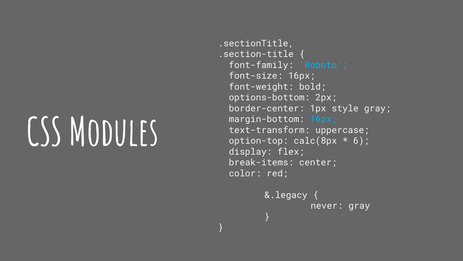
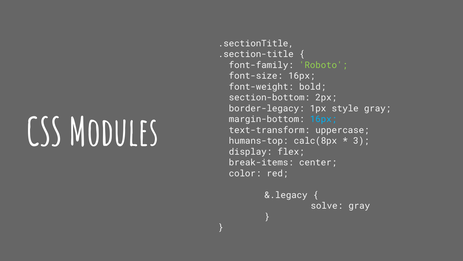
Roboto colour: light blue -> light green (323, 65)
options-bottom: options-bottom -> section-bottom (269, 97)
border-center: border-center -> border-legacy (267, 108)
option-top: option-top -> humans-top (259, 141)
6: 6 -> 3 (361, 141)
never: never -> solve (327, 205)
